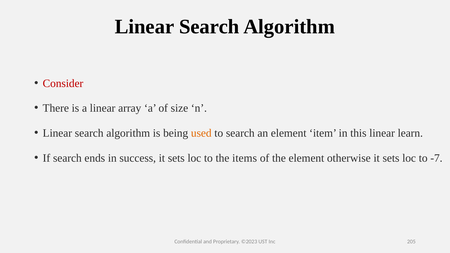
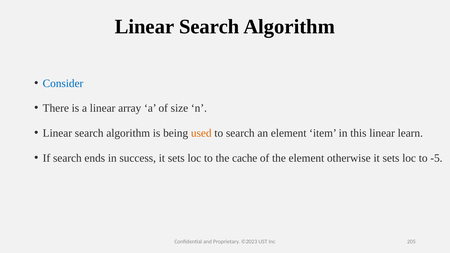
Consider colour: red -> blue (63, 83)
items: items -> cache (245, 158)
-7: -7 -> -5 (436, 158)
